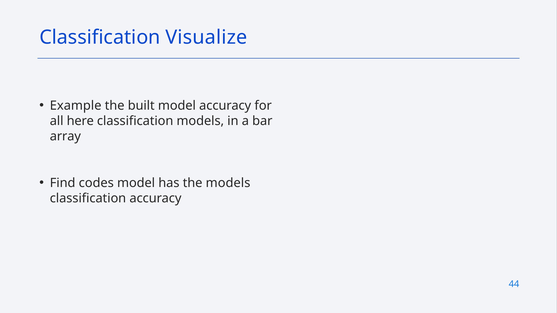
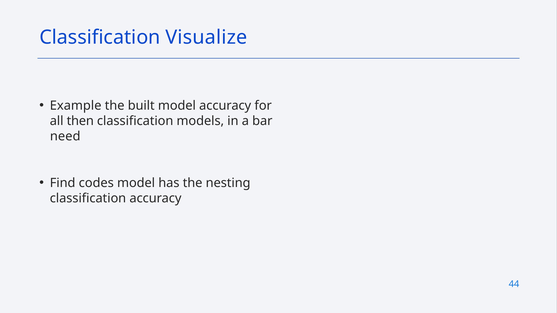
here: here -> then (80, 121)
array: array -> need (65, 136)
the models: models -> nesting (228, 183)
